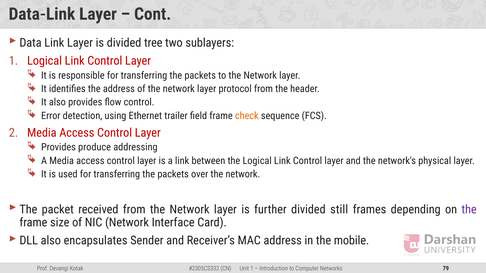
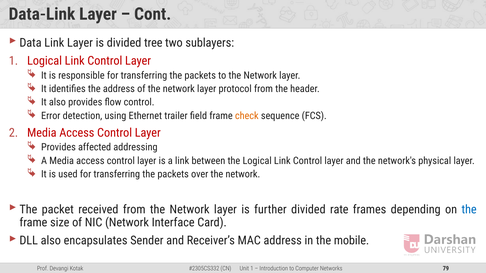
produce: produce -> affected (95, 147)
still: still -> rate (339, 210)
the colour: purple -> blue (469, 210)
